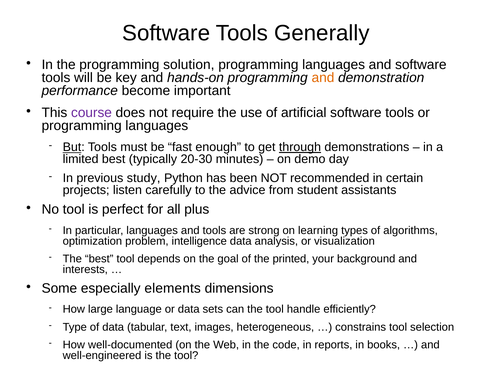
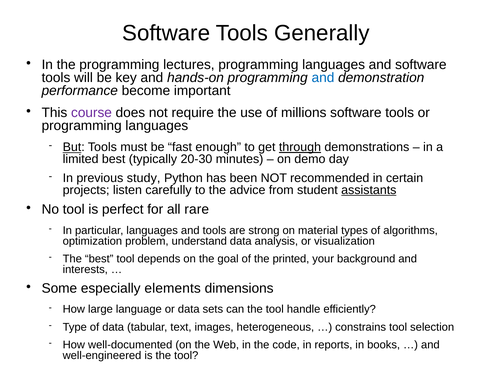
solution: solution -> lectures (189, 65)
and colour: orange -> blue (323, 78)
artificial: artificial -> millions (304, 113)
assistants underline: none -> present (369, 190)
plus: plus -> rare (197, 209)
learning: learning -> material (318, 230)
intelligence: intelligence -> understand (199, 241)
